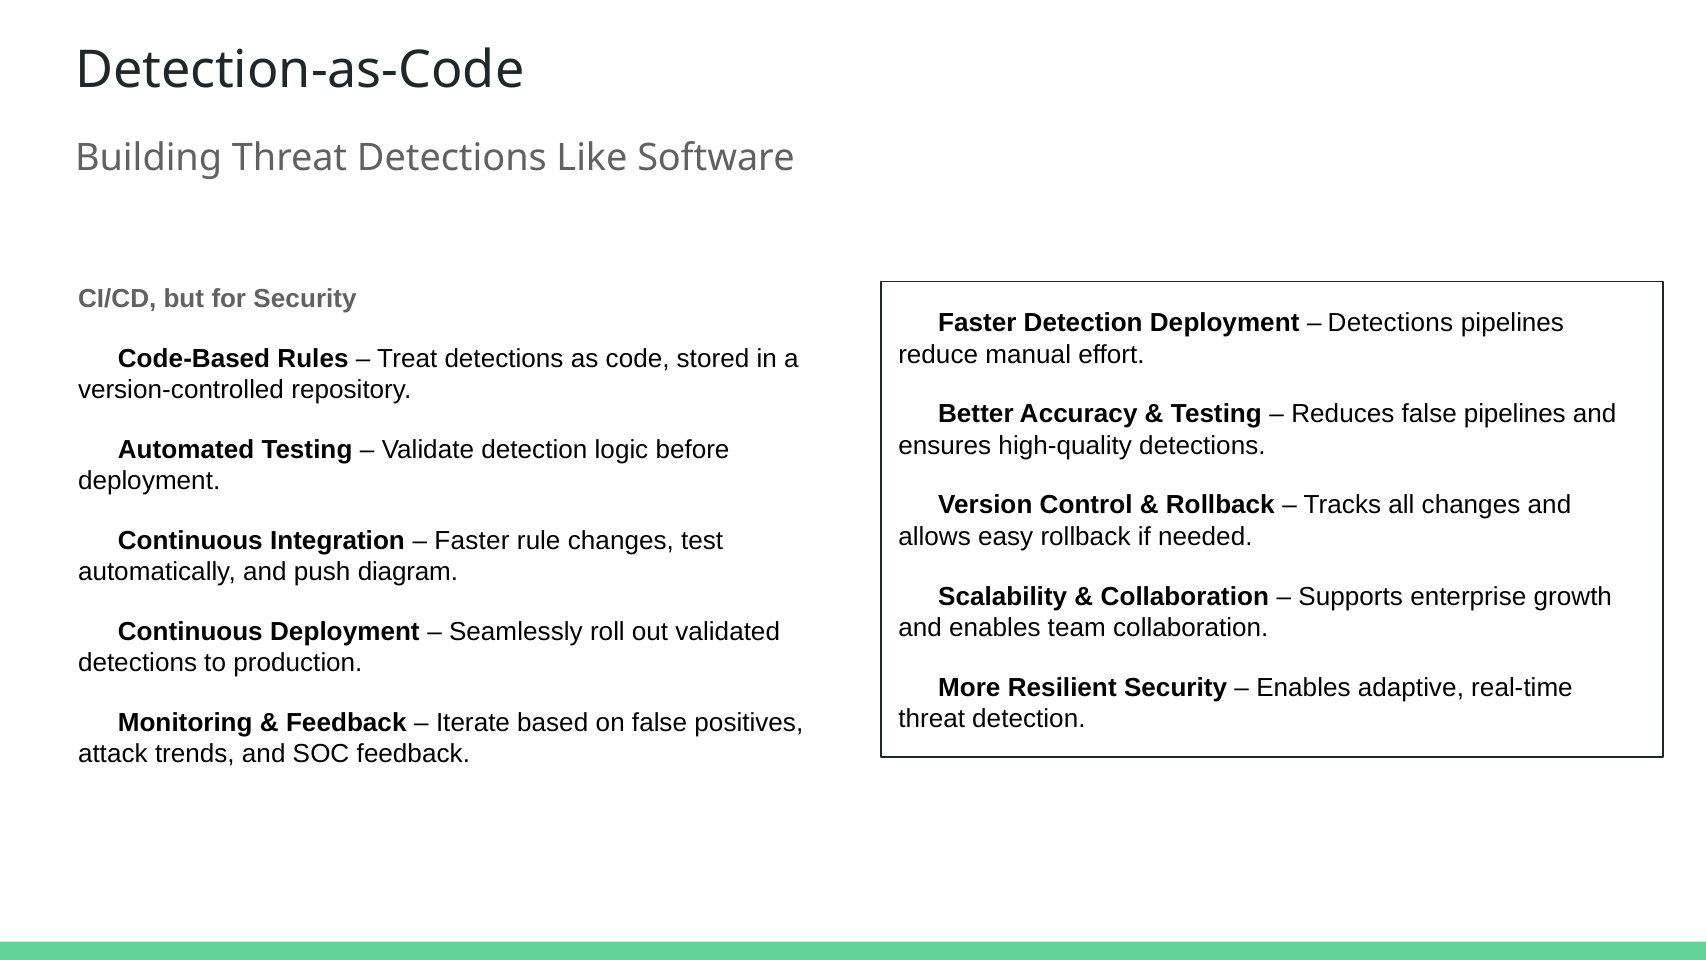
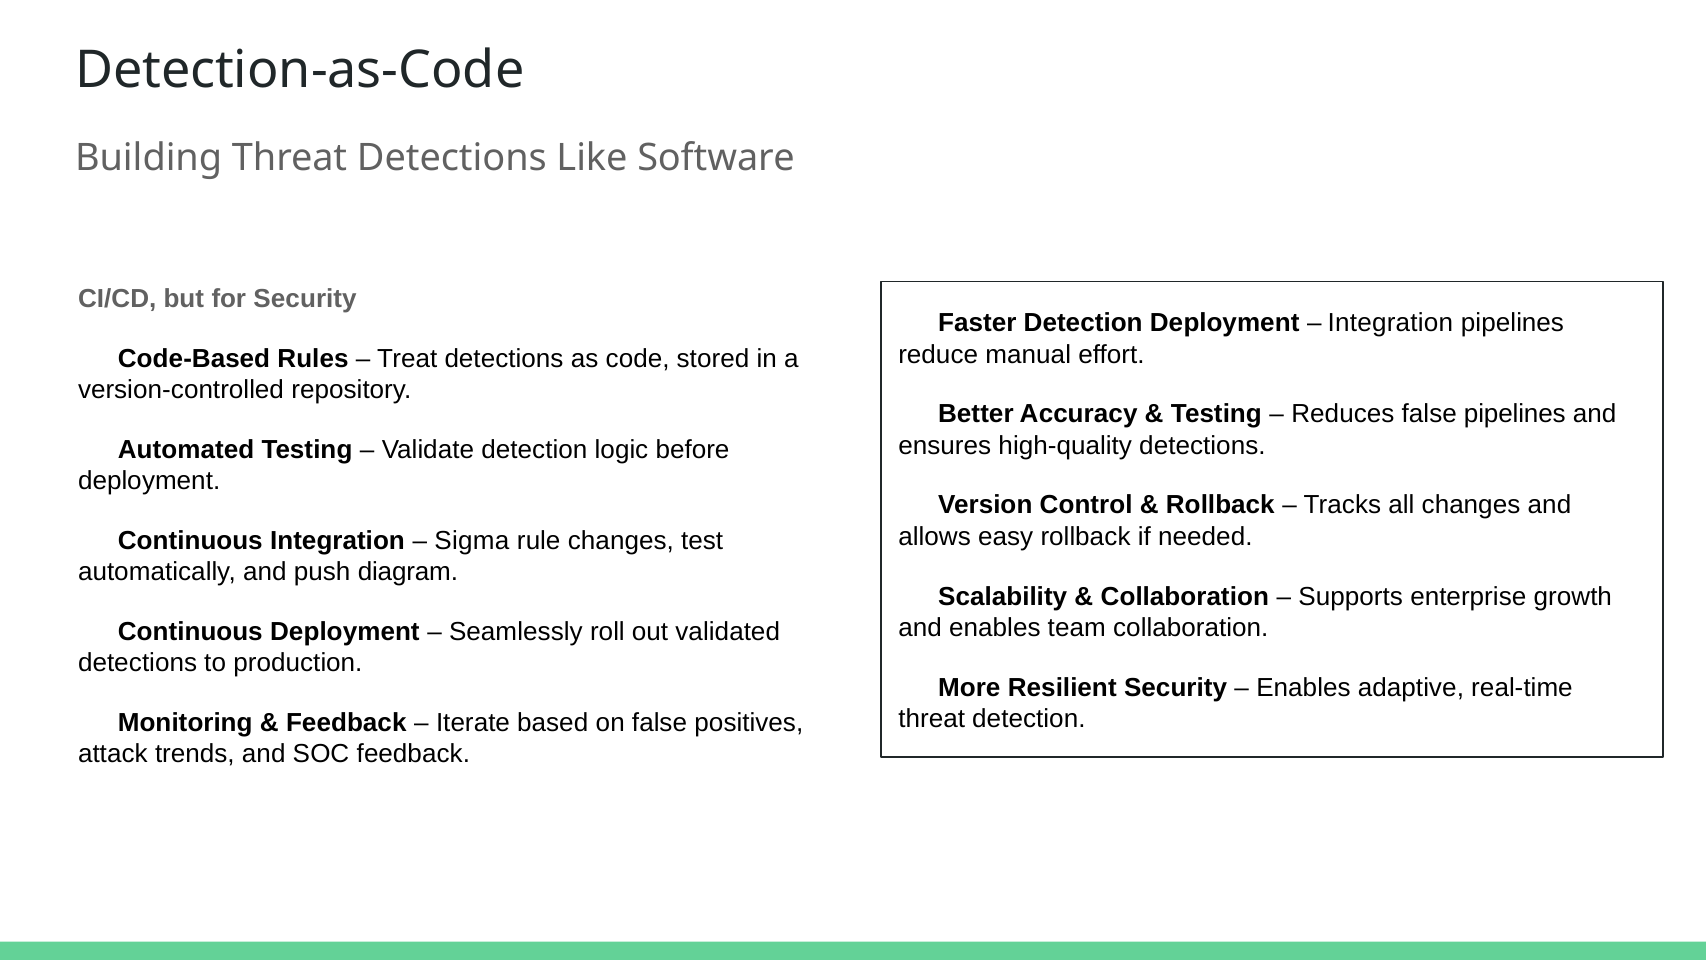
Detections: Detections -> Integration (1390, 323)
Faster: Faster -> Sigma (472, 541)
